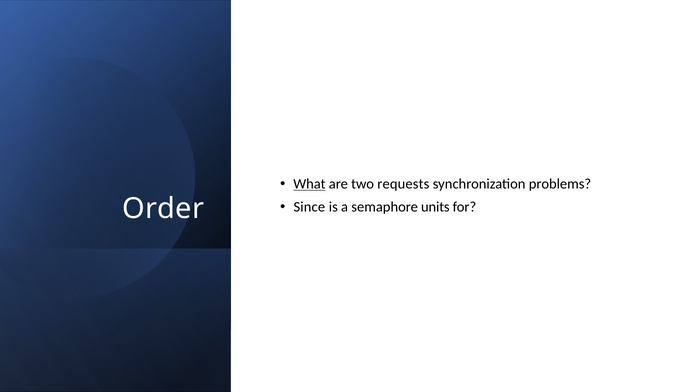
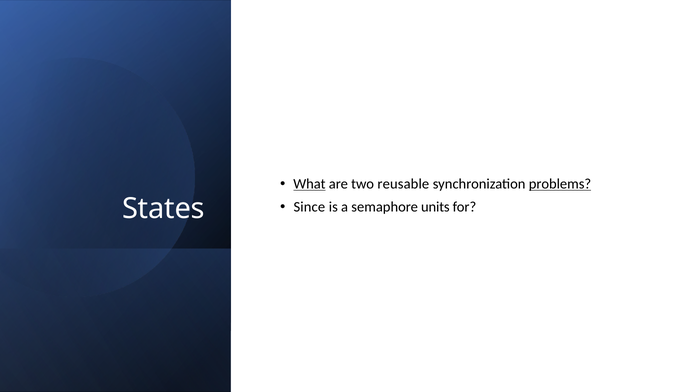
requests: requests -> reusable (403, 184)
problems underline: none -> present (560, 184)
Order: Order -> States (163, 209)
